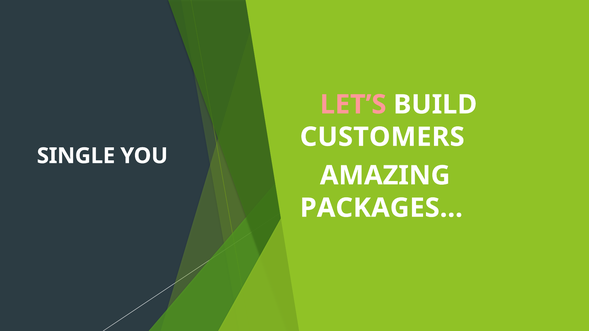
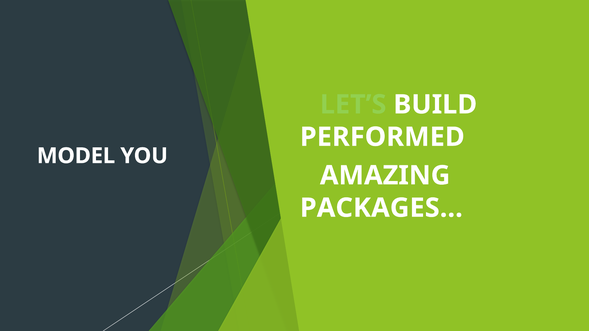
LET’S colour: pink -> light green (353, 105)
CUSTOMERS: CUSTOMERS -> PERFORMED (382, 137)
SINGLE: SINGLE -> MODEL (76, 156)
